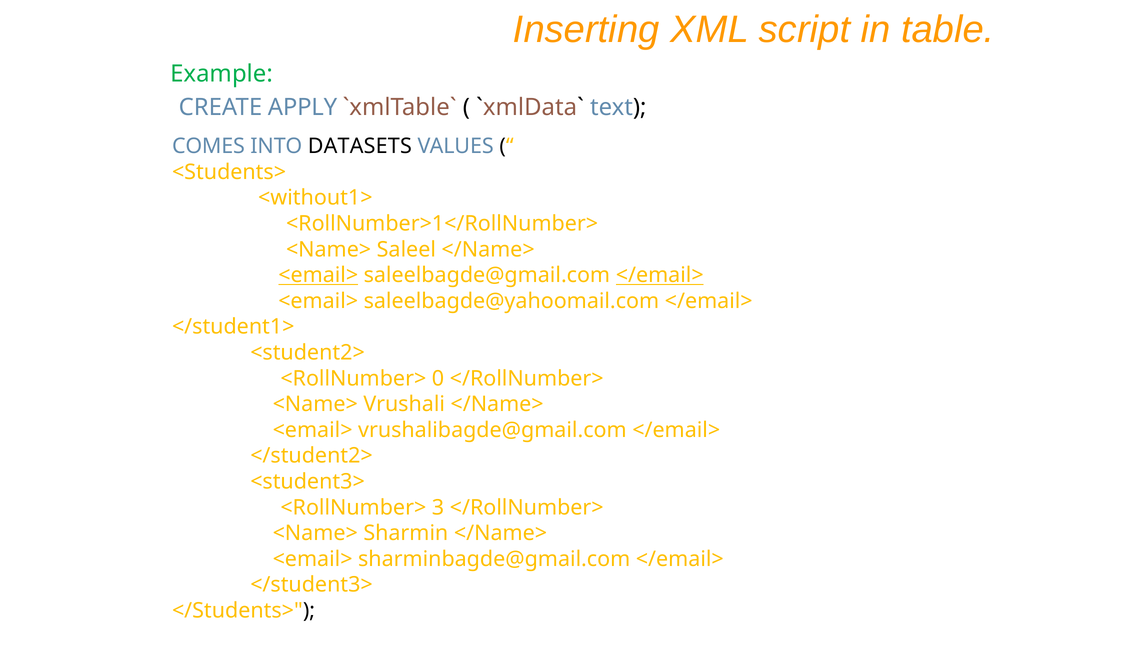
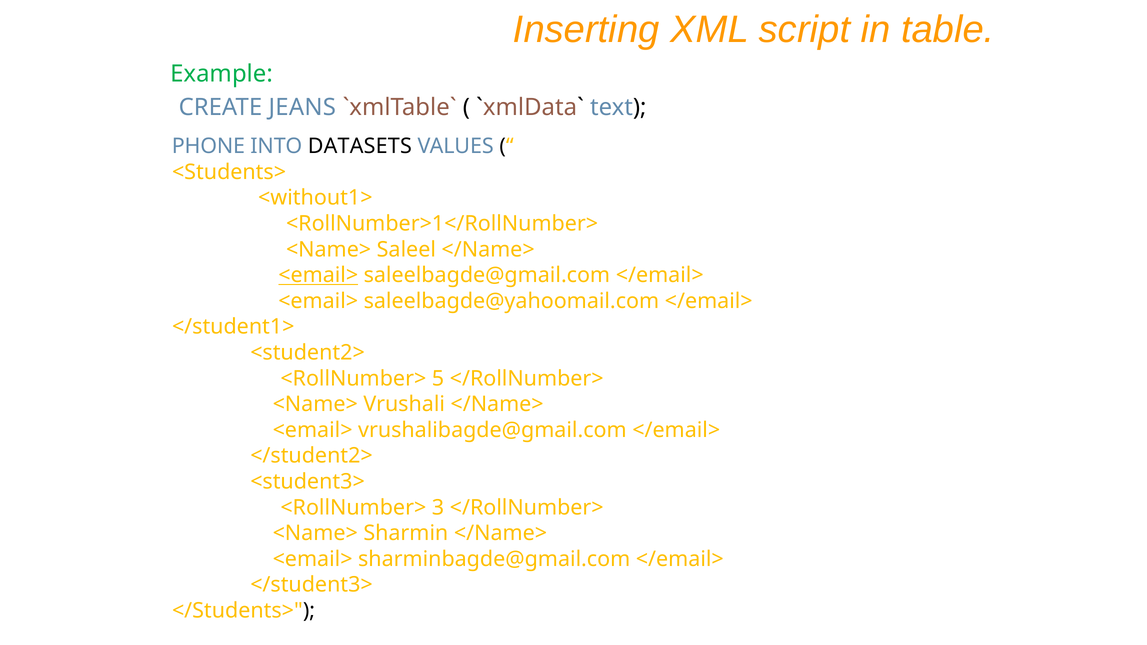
APPLY: APPLY -> JEANS (302, 108)
COMES: COMES -> PHONE (208, 146)
</email> underline: present -> none (660, 275)
0: 0 -> 5 (438, 379)
